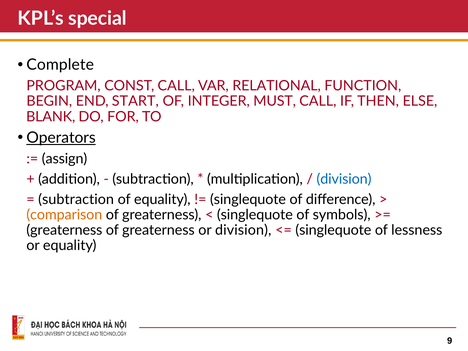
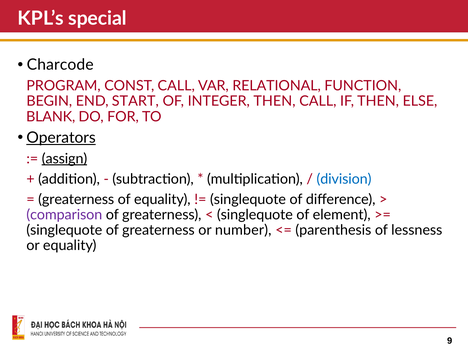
Complete: Complete -> Charcode (60, 65)
INTEGER MUST: MUST -> THEN (275, 101)
assign underline: none -> present (65, 159)
subtraction: subtraction -> greaterness (76, 199)
comparison colour: orange -> purple (64, 215)
symbols: symbols -> element (342, 215)
greaterness: greaterness -> singlequote (64, 230)
or division: division -> number (243, 230)
singlequote: singlequote -> parenthesis (333, 230)
